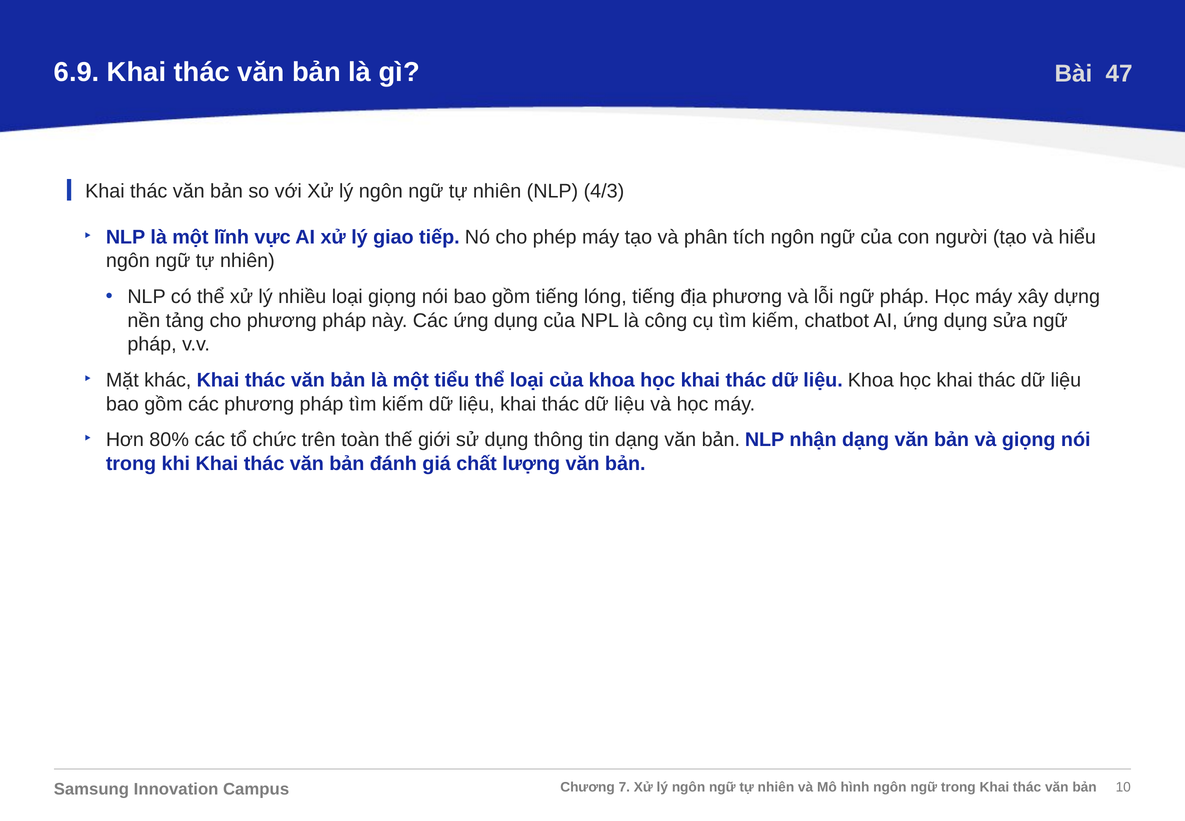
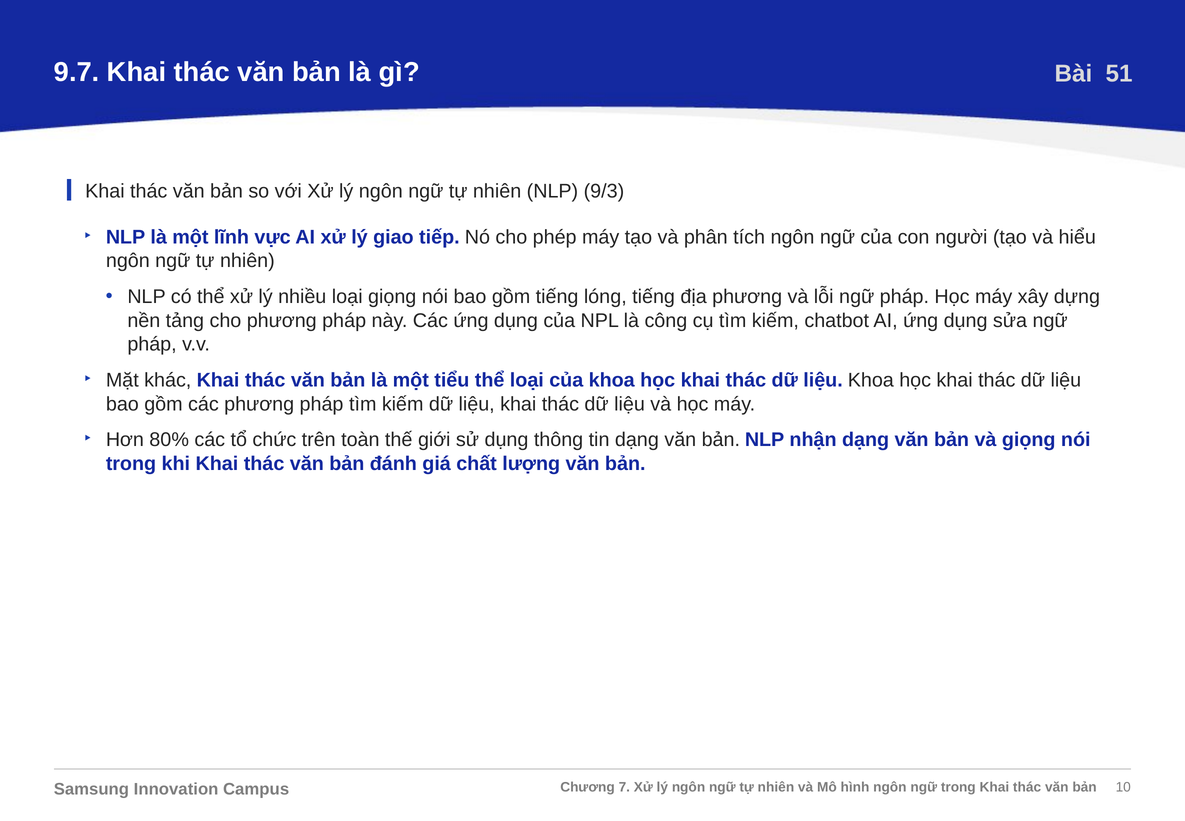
6.9: 6.9 -> 9.7 (77, 72)
47: 47 -> 51 (1119, 74)
4/3: 4/3 -> 9/3 (604, 191)
